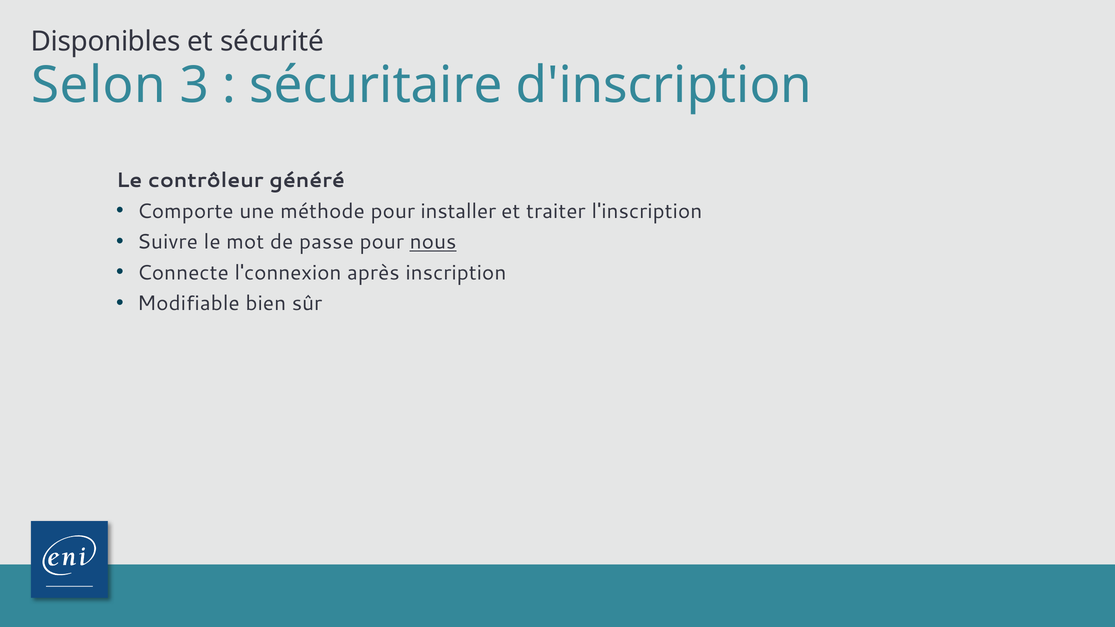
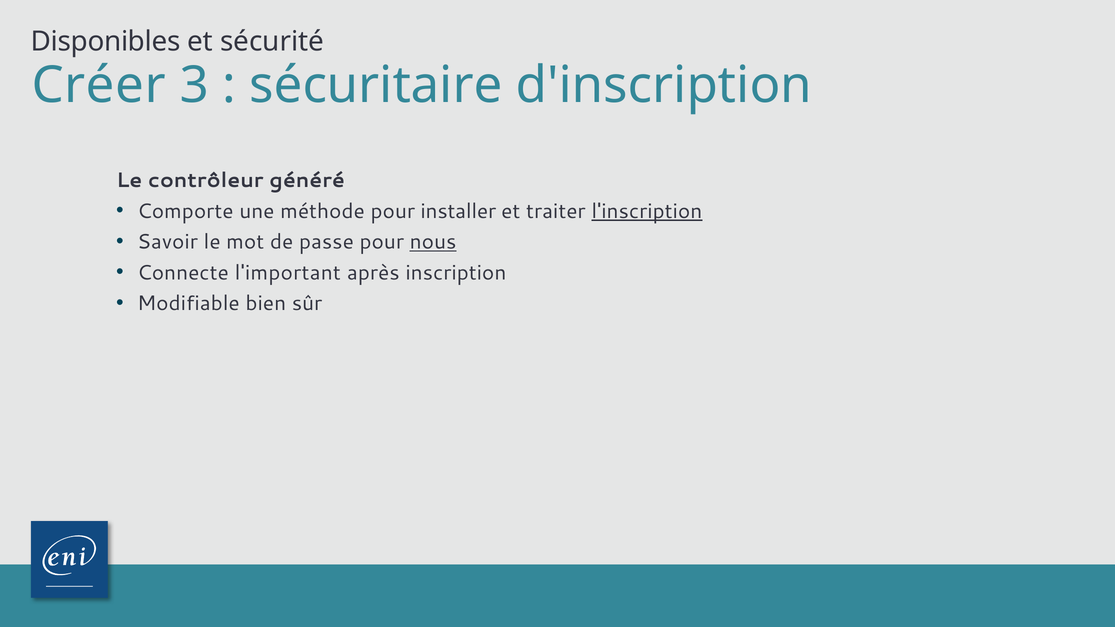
Selon: Selon -> Créer (99, 85)
l'inscription underline: none -> present (647, 211)
Suivre: Suivre -> Savoir (168, 242)
l'connexion: l'connexion -> l'important (288, 273)
